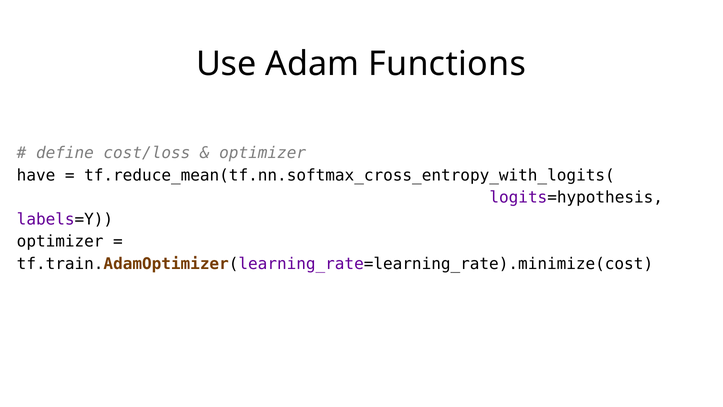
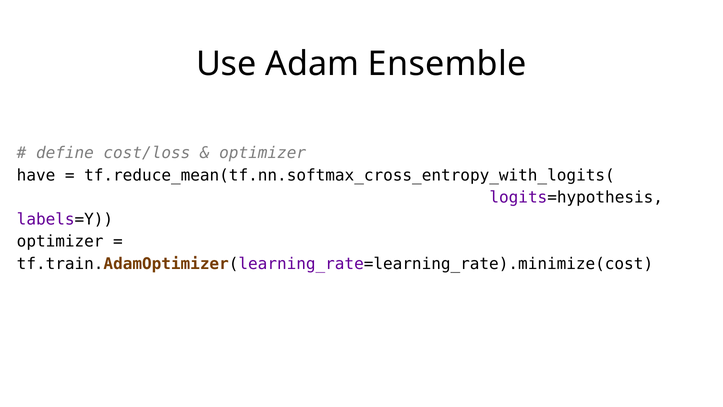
Functions: Functions -> Ensemble (447, 64)
